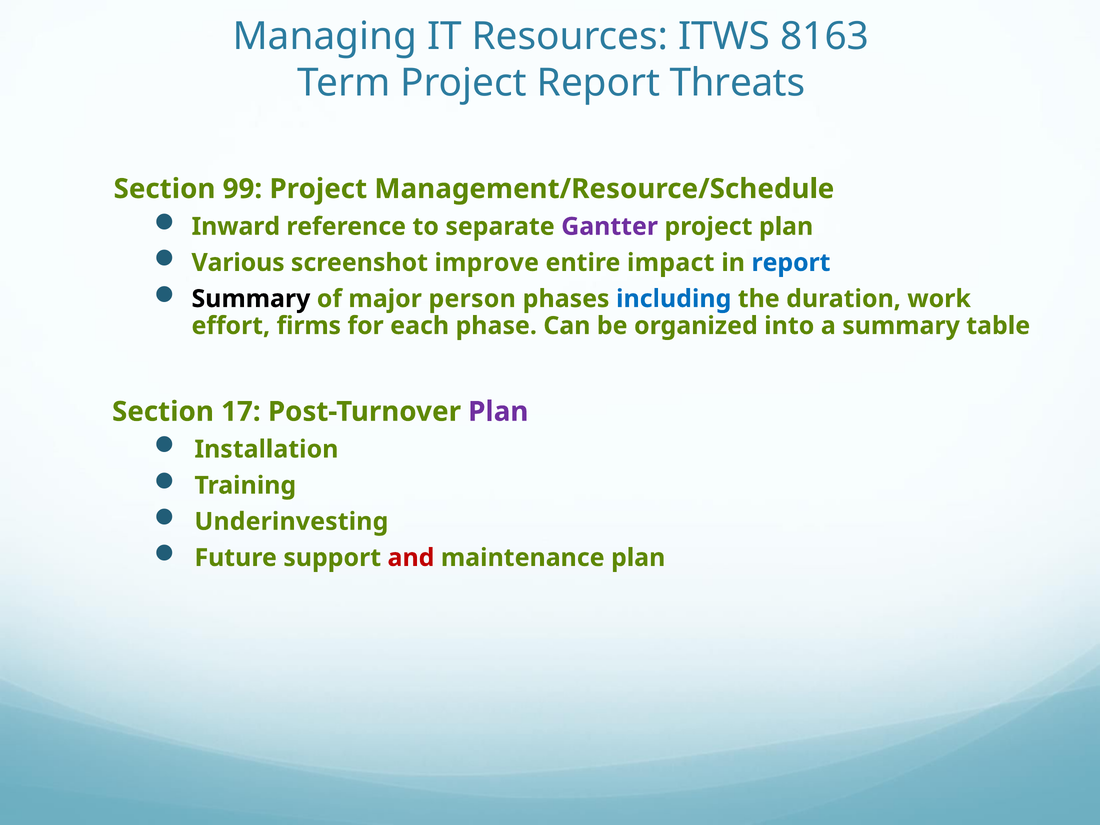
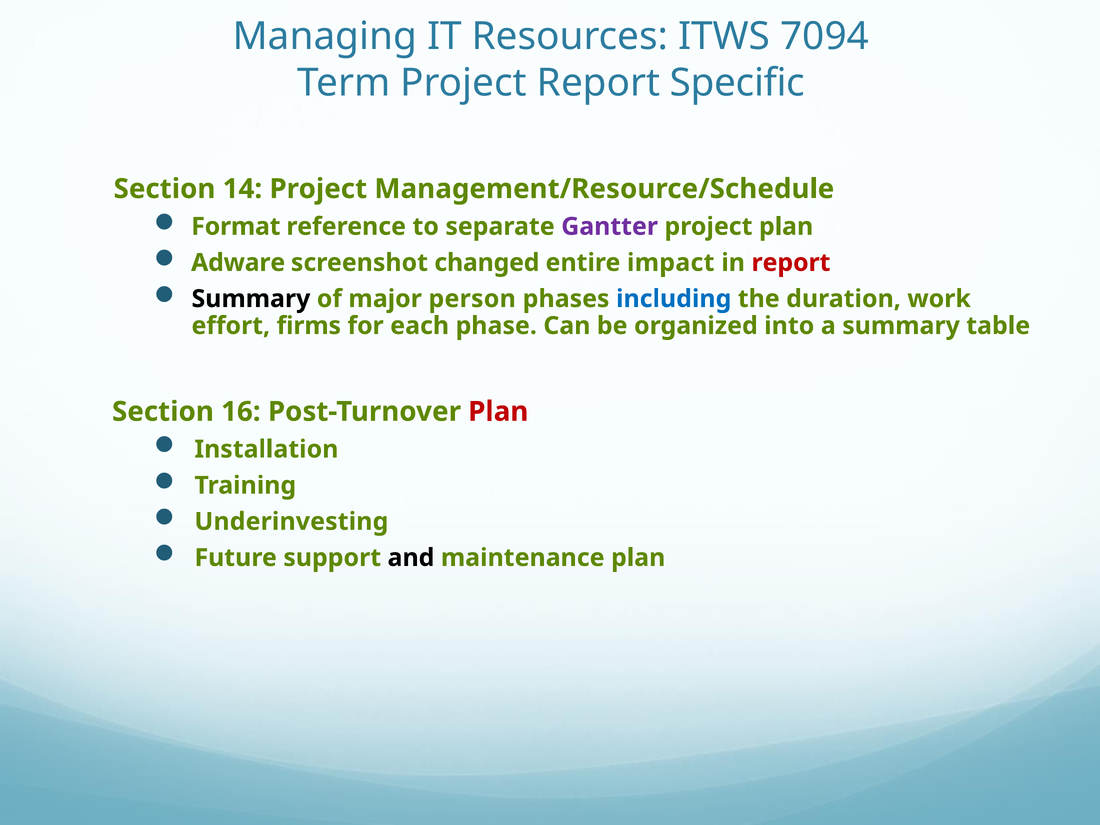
8163: 8163 -> 7094 (825, 37)
Threats: Threats -> Specific (737, 83)
99: 99 -> 14 (242, 189)
Inward: Inward -> Format (236, 227)
Various: Various -> Adware (238, 263)
improve: improve -> changed (487, 263)
report colour: blue -> red (791, 263)
17: 17 -> 16 (241, 412)
Plan colour: purple -> red (498, 412)
and colour: red -> black (411, 558)
